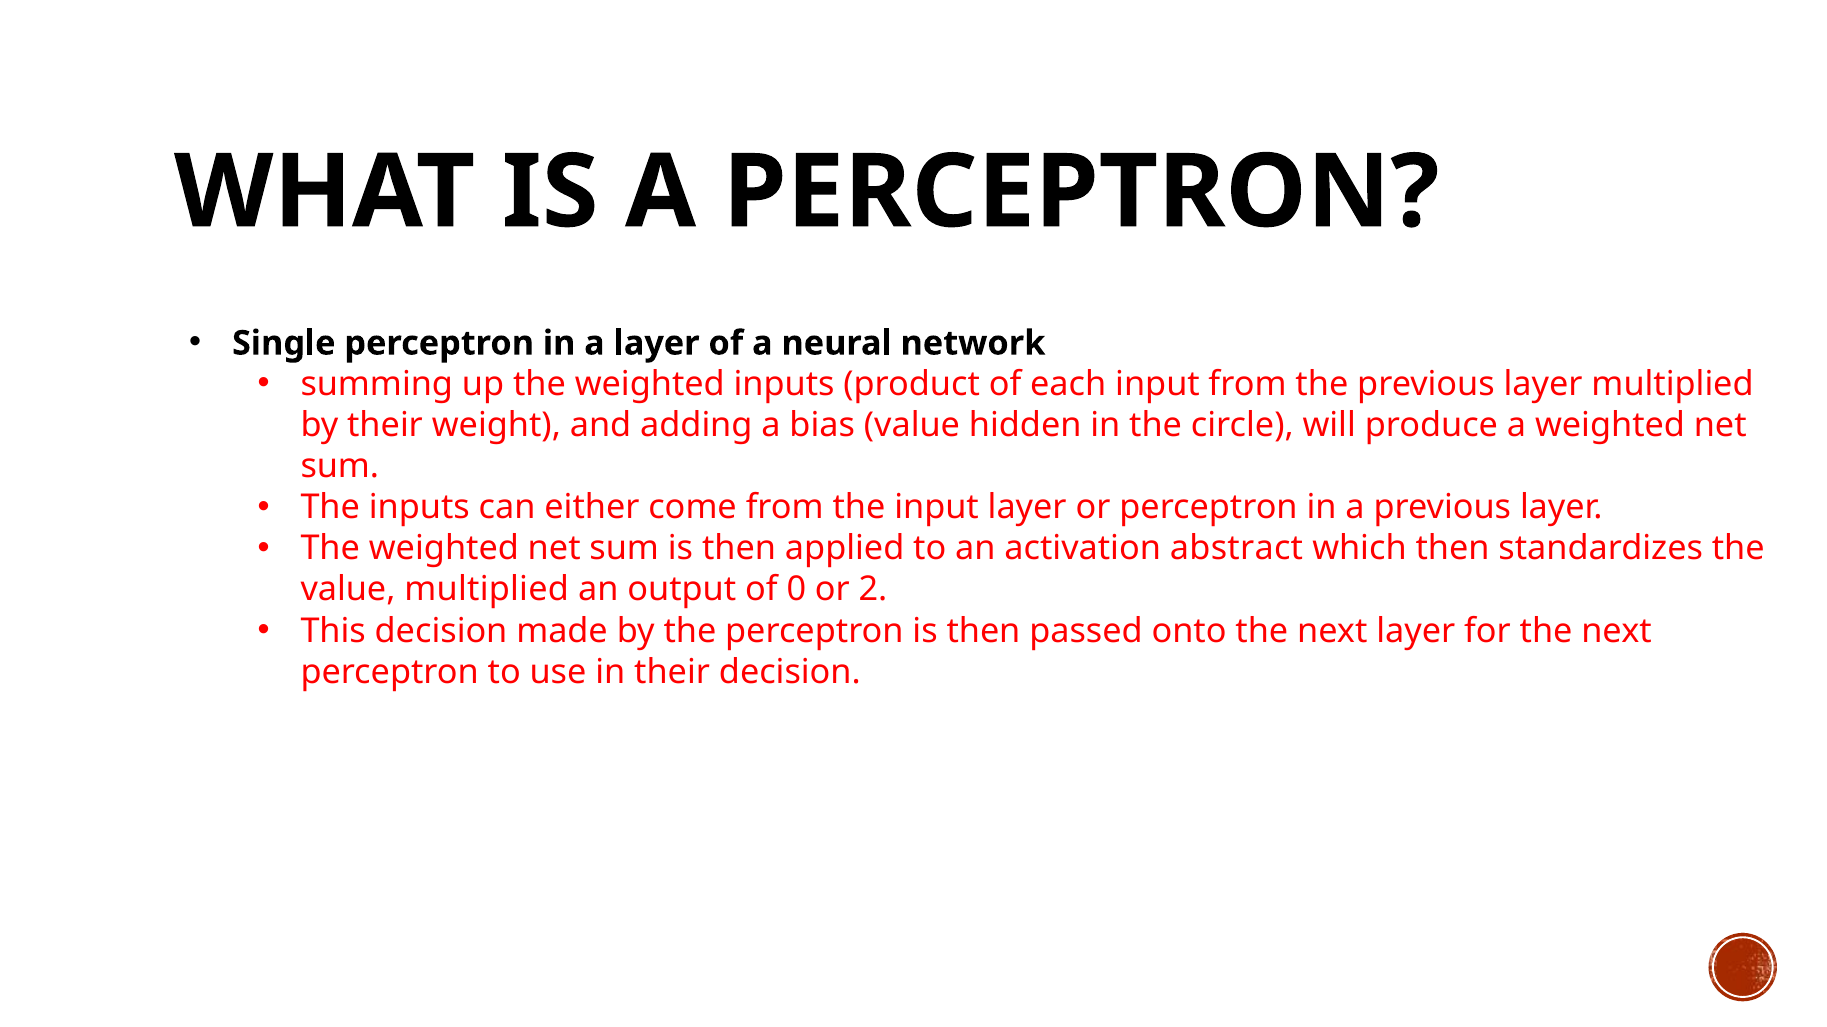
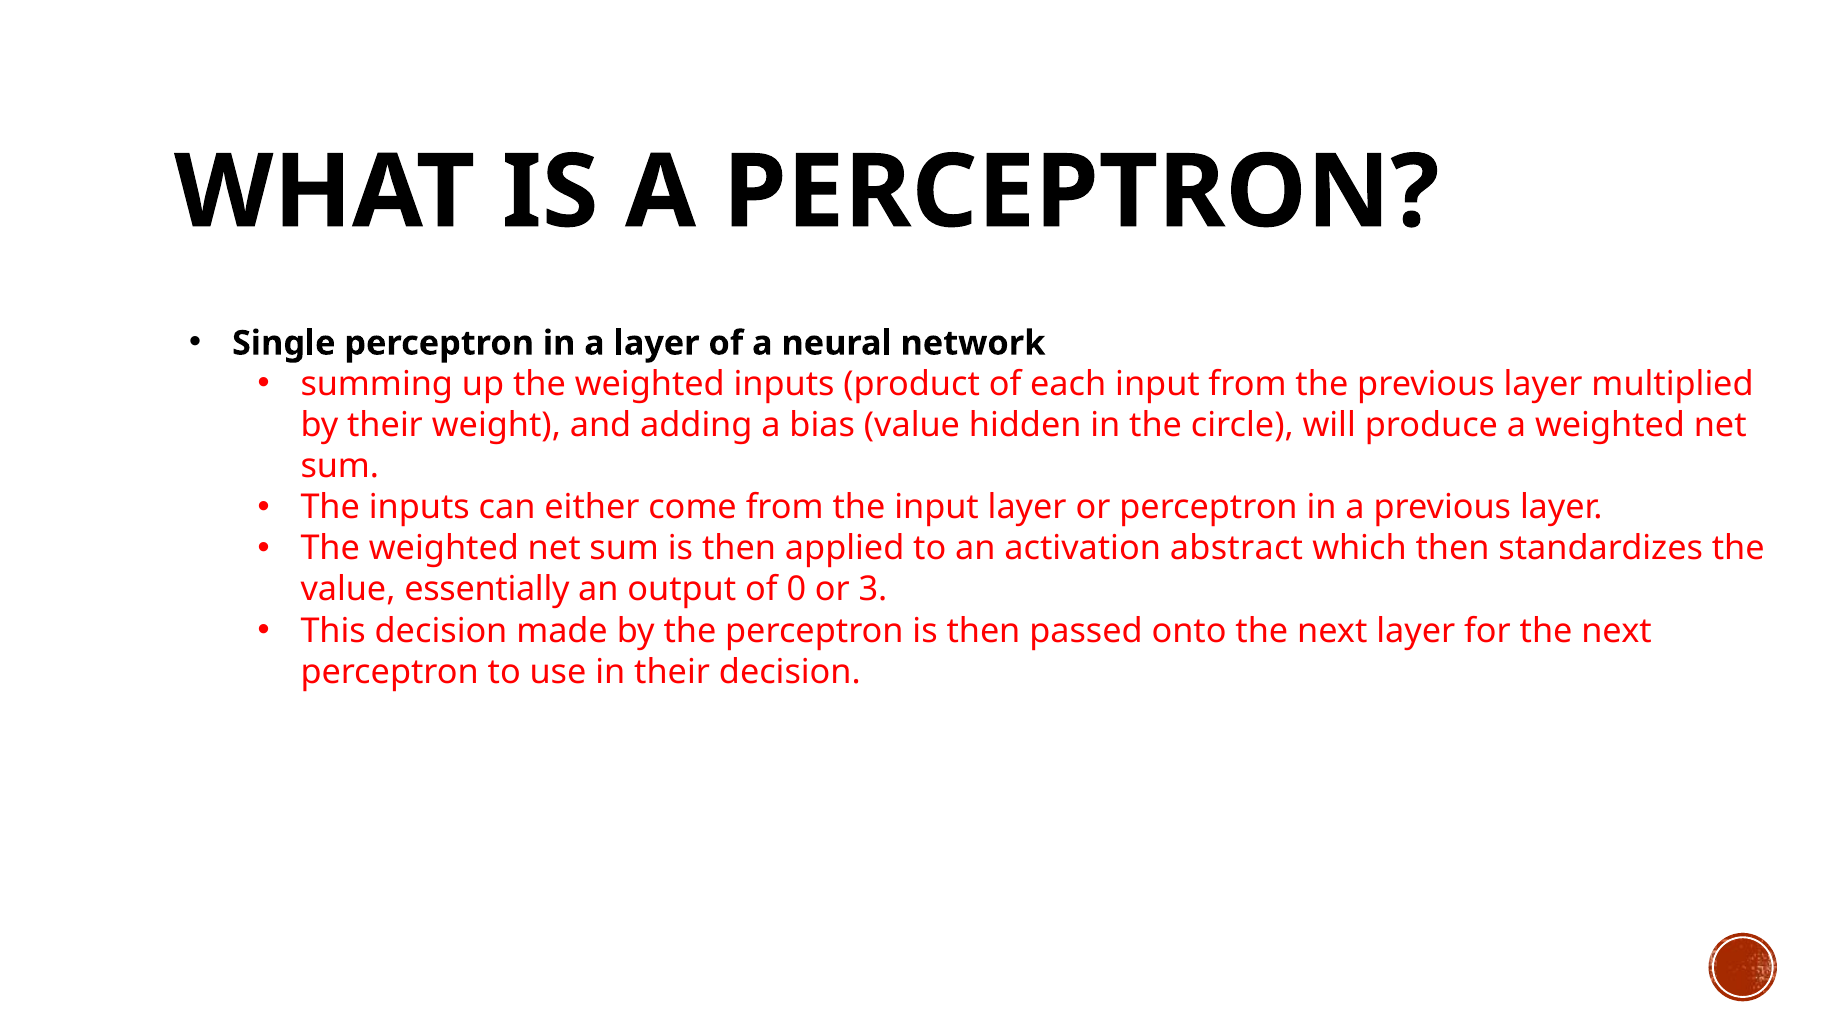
value multiplied: multiplied -> essentially (487, 590)
2: 2 -> 3 (873, 590)
